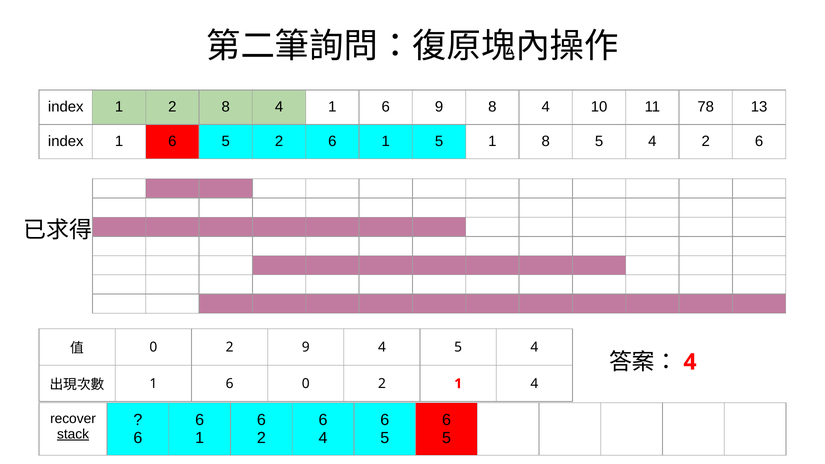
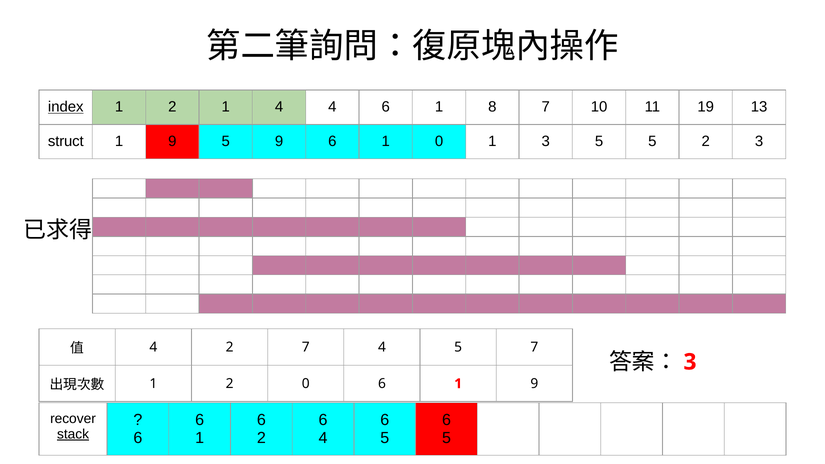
index underline: none -> present (66, 107)
2 8: 8 -> 1 (226, 107)
4 1: 1 -> 4 (332, 107)
9: 9 -> 1 (439, 107)
4: 4 -> 7 (546, 107)
78: 78 -> 19 (706, 107)
index: index -> struct (66, 141)
6: 6 -> 9 (172, 141)
5 2: 2 -> 9 (279, 141)
1 5: 5 -> 0 (439, 141)
1 8: 8 -> 3 (546, 141)
4: 4 -> 5 (652, 141)
6: 6 -> 3 (759, 141)
0: 0 -> 4 (153, 347)
2 9: 9 -> 7 (306, 347)
4 5 4: 4 -> 7 (534, 347)
4: 4 -> 3 (690, 362)
6: 6 -> 2 (230, 384)
2: 2 -> 6 (382, 384)
4: 4 -> 9 (534, 384)
